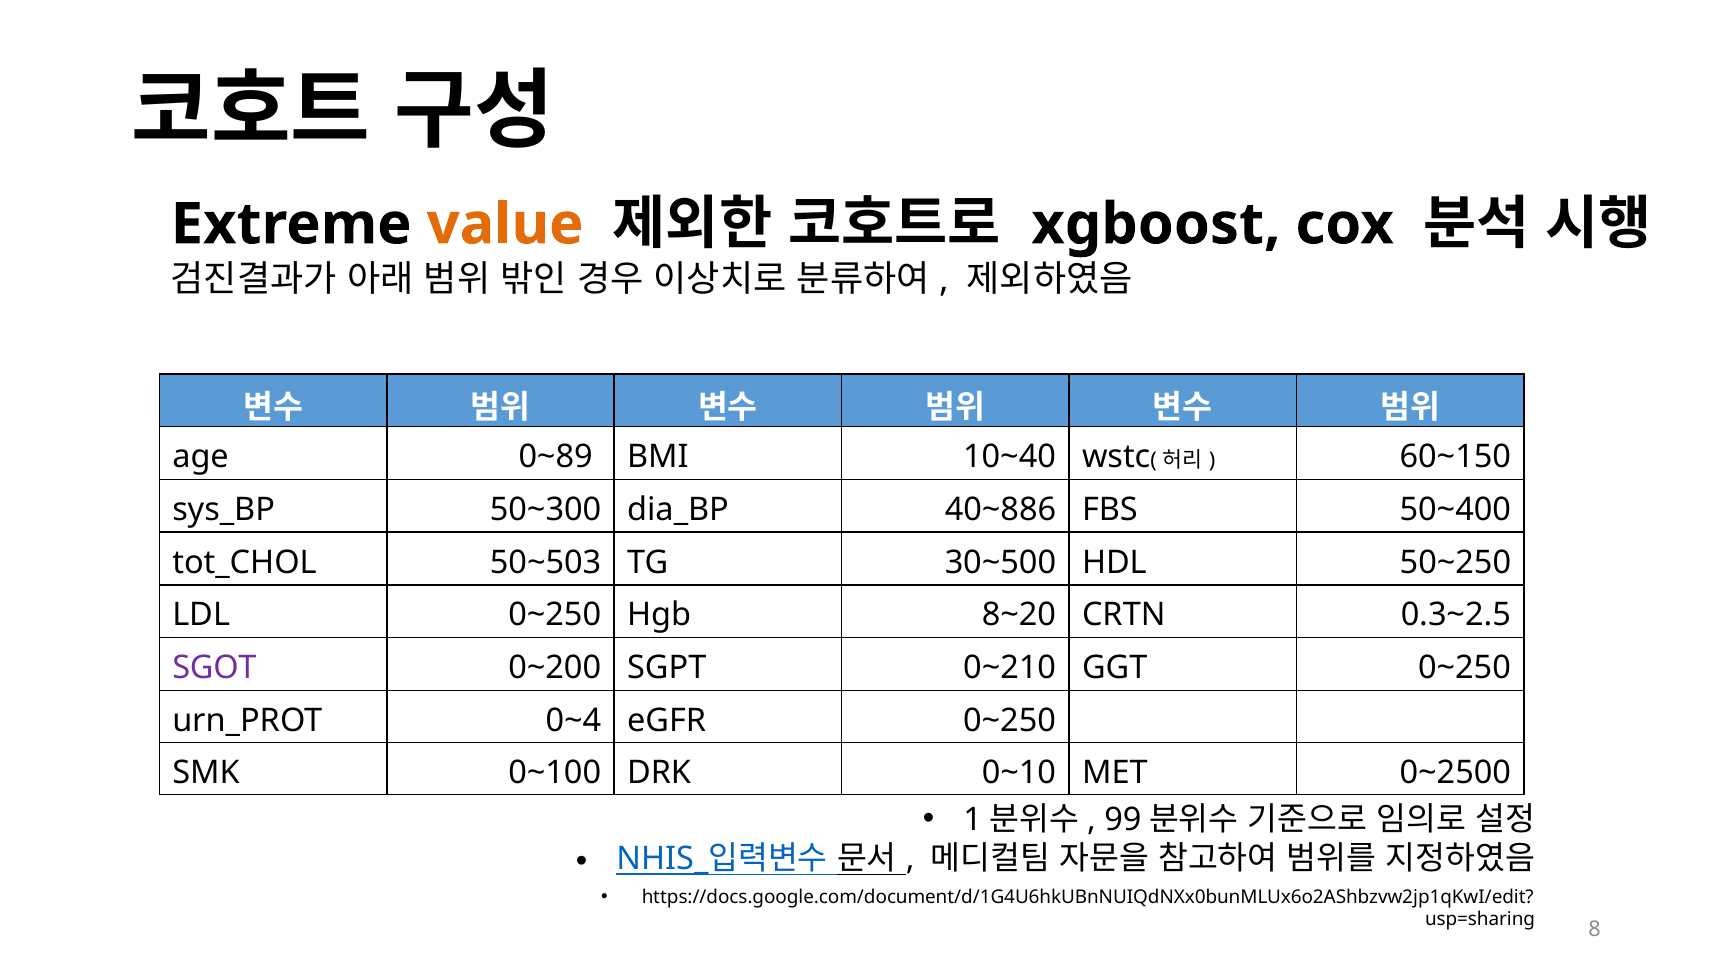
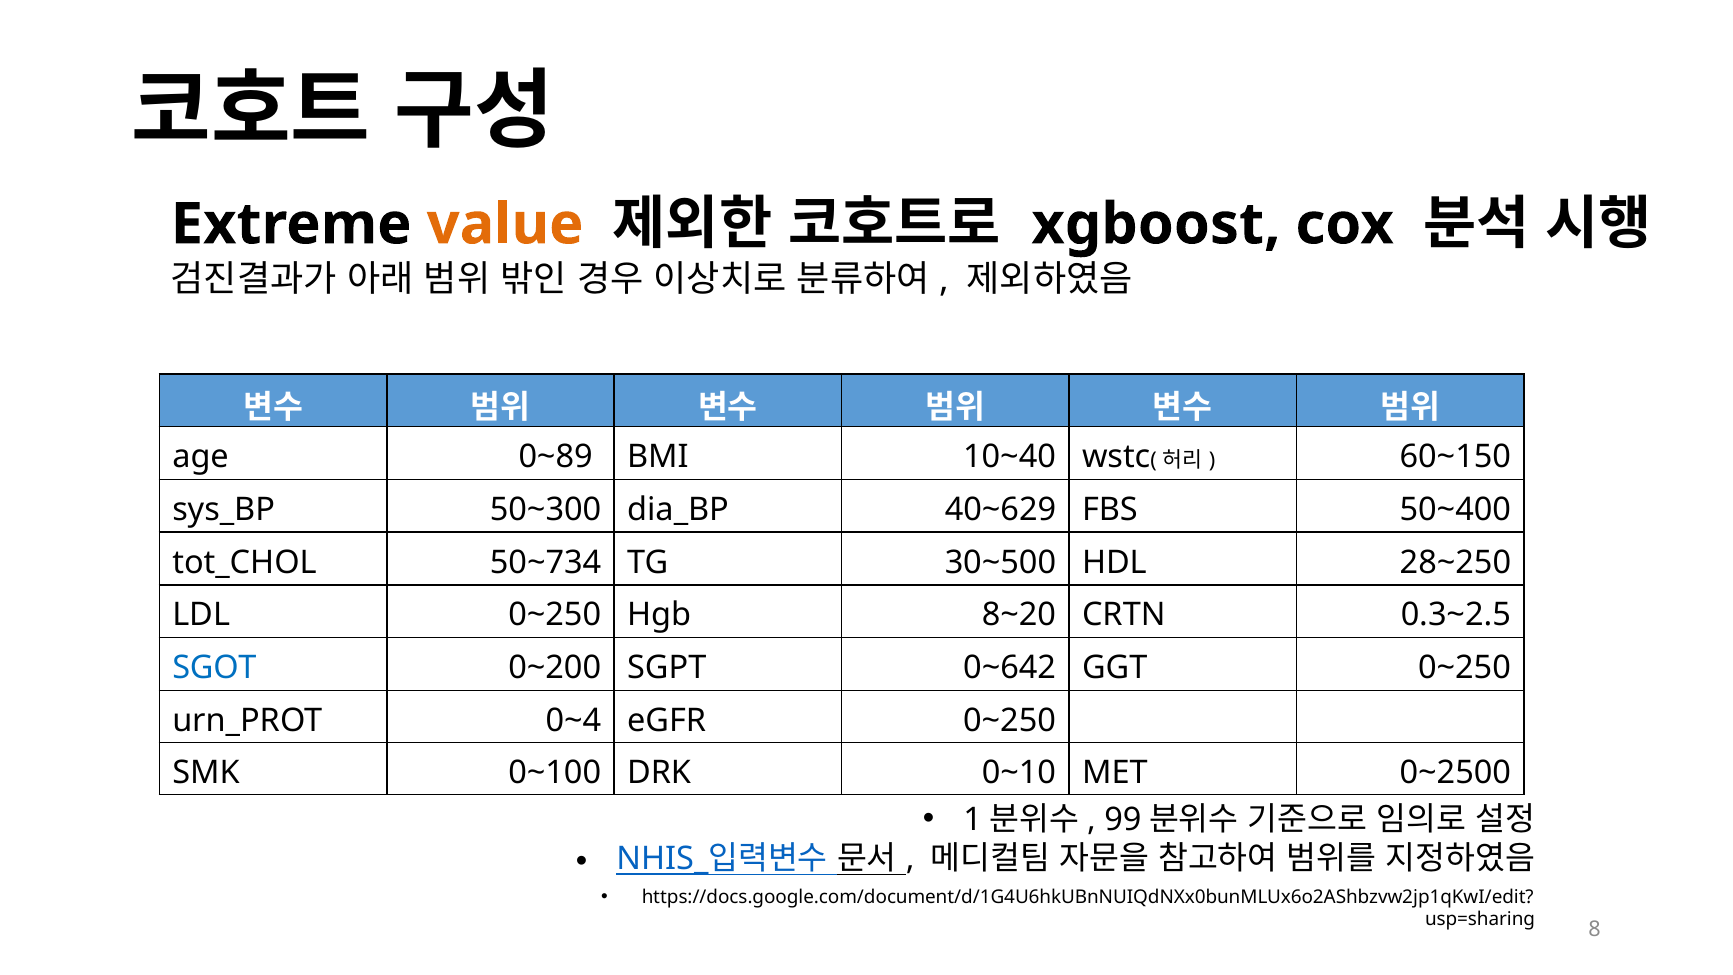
40~886: 40~886 -> 40~629 (1001, 510)
50~503: 50~503 -> 50~734 (546, 562)
50~250: 50~250 -> 28~250 (1455, 562)
SGOT colour: purple -> blue (214, 668)
0~210: 0~210 -> 0~642 (1010, 668)
